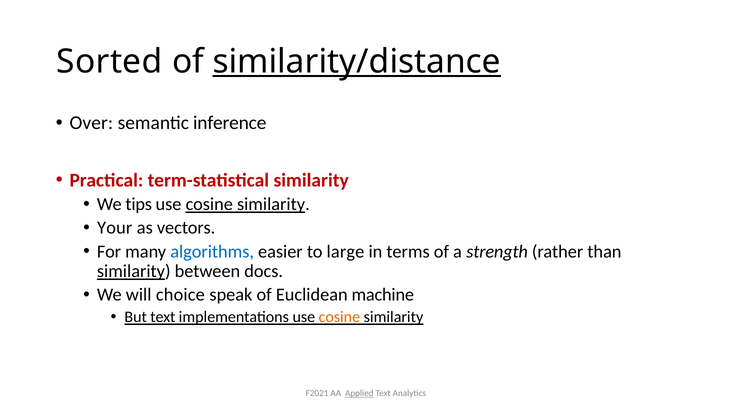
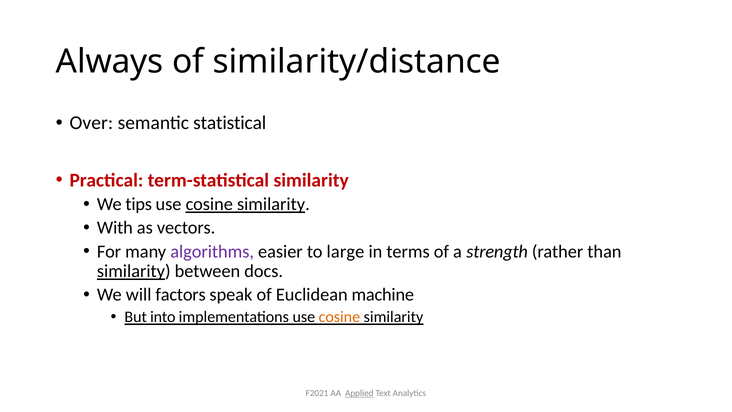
Sorted: Sorted -> Always (110, 61)
similarity/distance underline: present -> none (357, 61)
inference: inference -> statistical (230, 123)
Your: Your -> With (115, 228)
algorithms colour: blue -> purple (212, 251)
choice: choice -> factors (181, 295)
But text: text -> into (163, 317)
